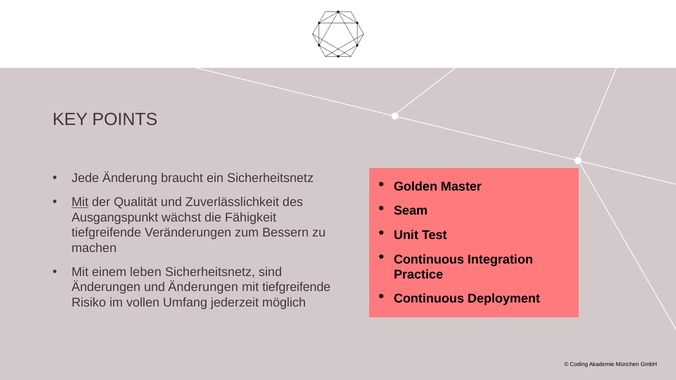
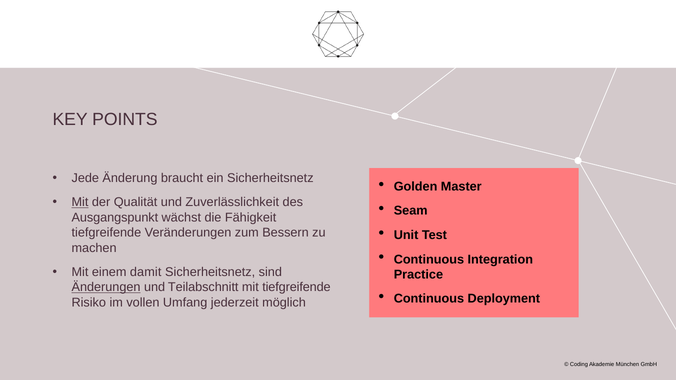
leben: leben -> damit (146, 272)
Änderungen underline: none -> present (106, 287)
und Änderungen: Änderungen -> Teilabschnitt (203, 287)
